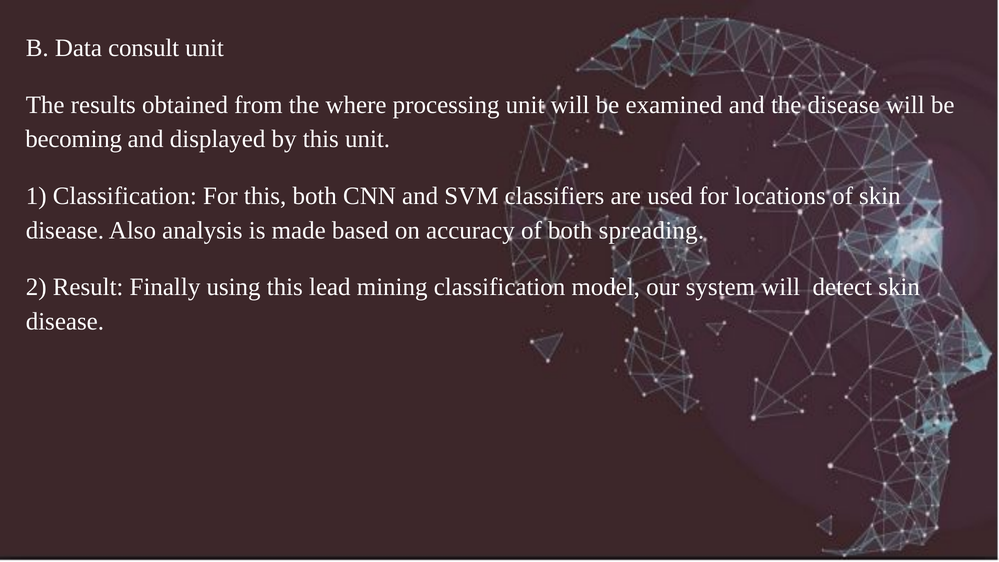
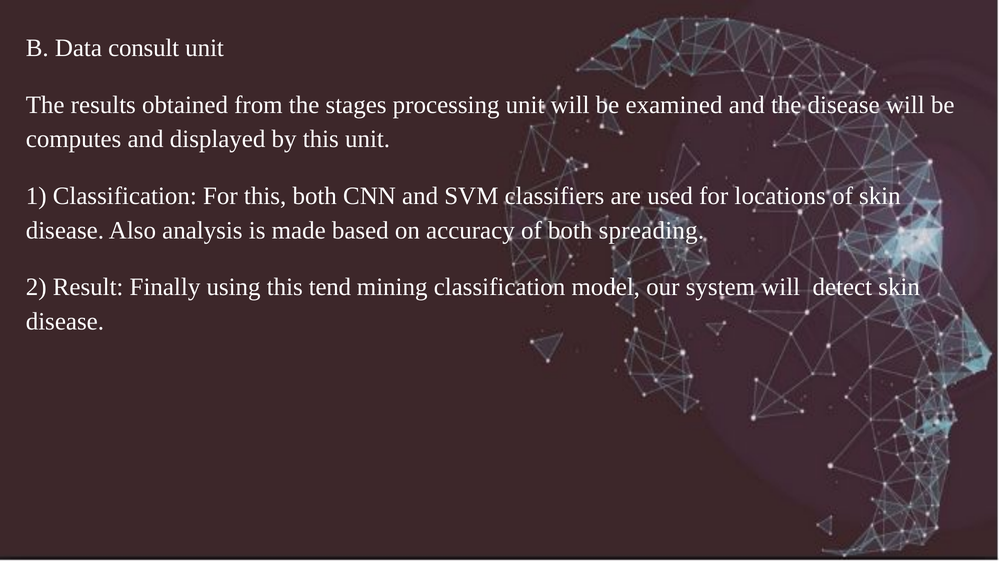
where: where -> stages (356, 105)
becoming: becoming -> computes (74, 139)
lead: lead -> tend (330, 287)
